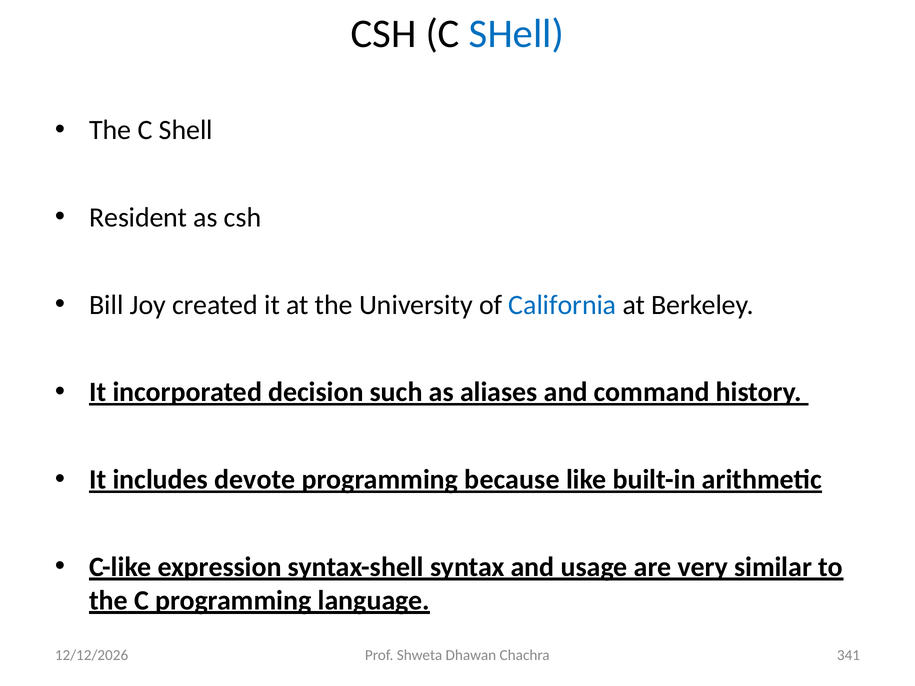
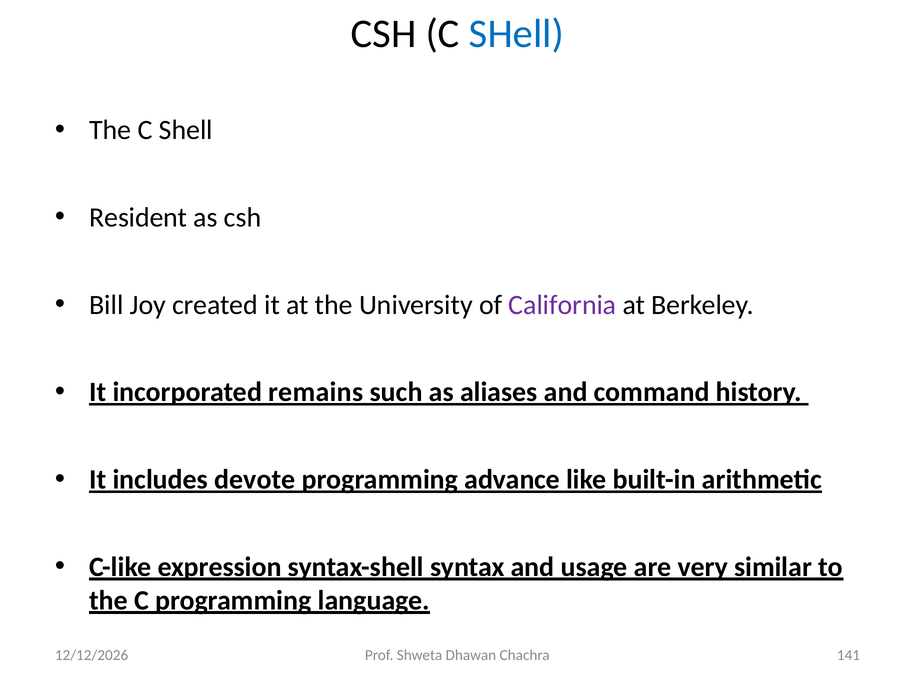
California colour: blue -> purple (562, 305)
decision: decision -> remains (316, 392)
because: because -> advance (512, 480)
341: 341 -> 141 (848, 655)
